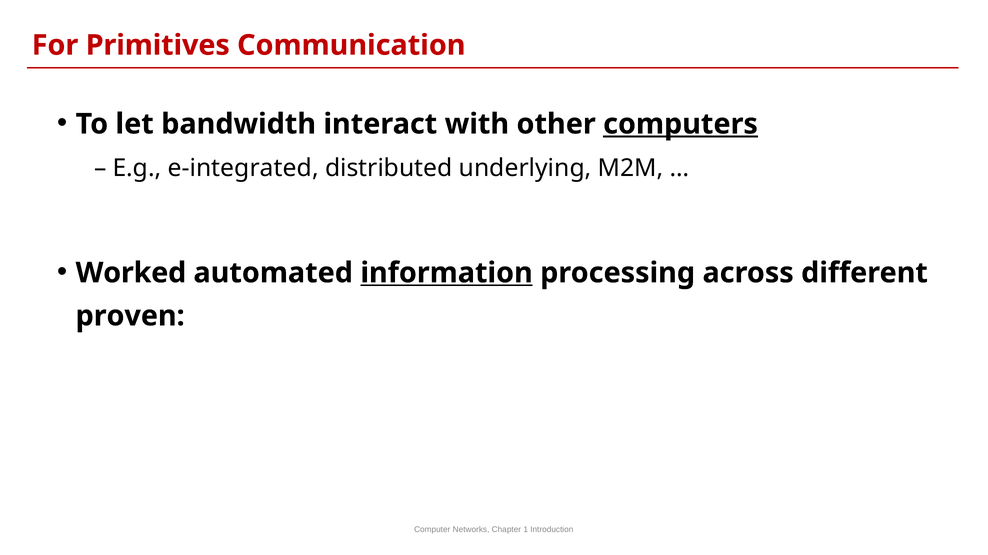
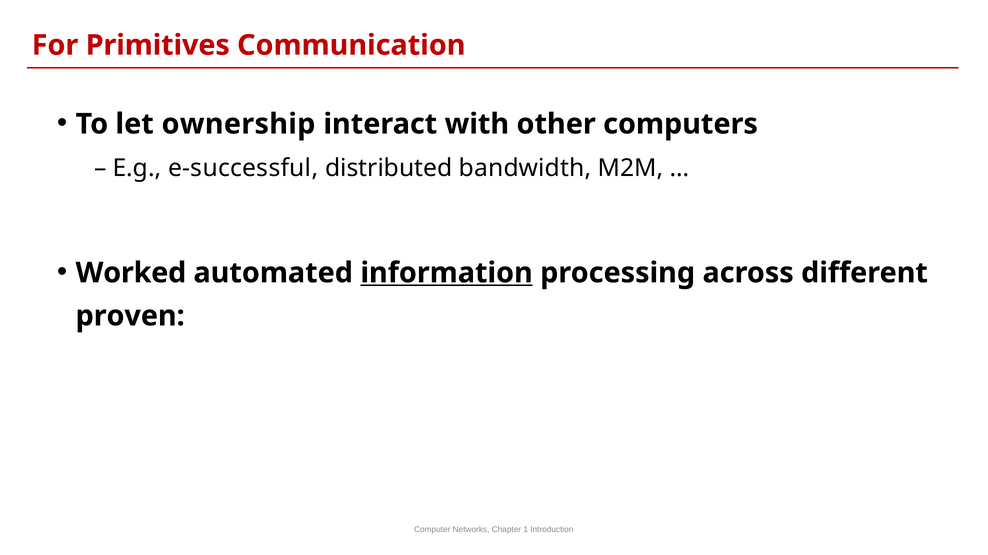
bandwidth: bandwidth -> ownership (238, 124)
computers underline: present -> none (681, 124)
e-integrated: e-integrated -> e-successful (243, 169)
underlying: underlying -> bandwidth (525, 169)
